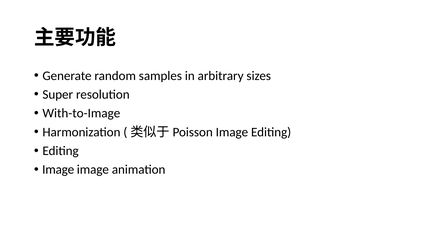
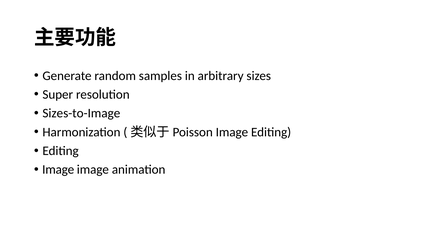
With-to-Image: With-to-Image -> Sizes-to-Image (81, 113)
